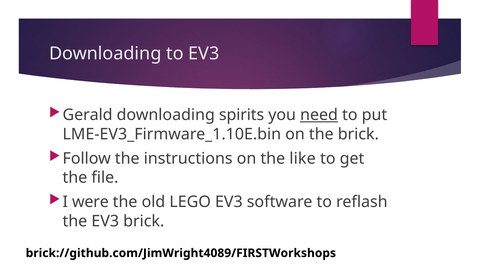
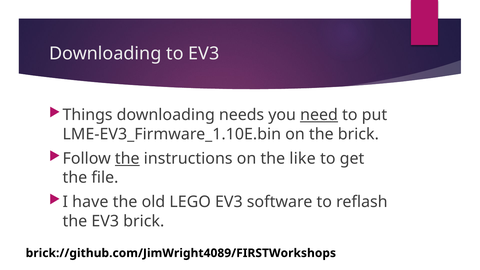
Gerald: Gerald -> Things (88, 115)
spirits: spirits -> needs (242, 115)
the underline: none -> present (127, 158)
were: were -> have (90, 202)
